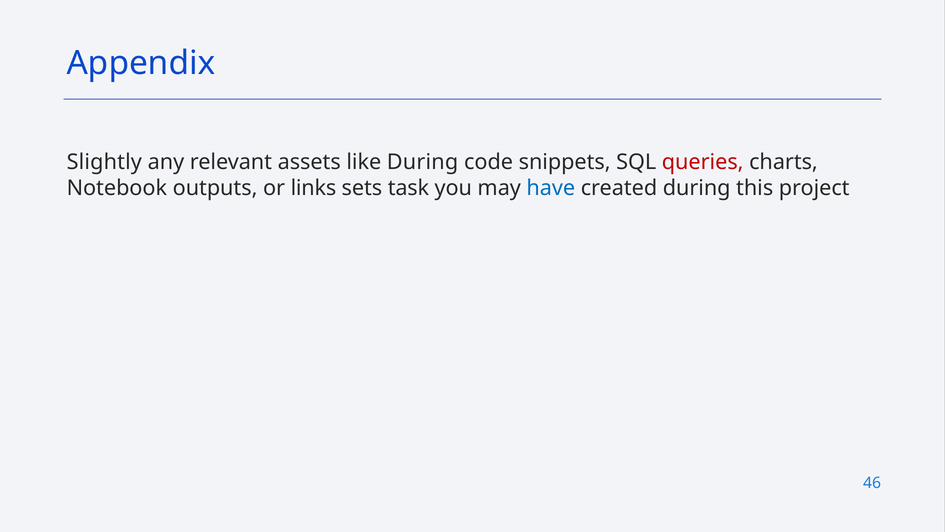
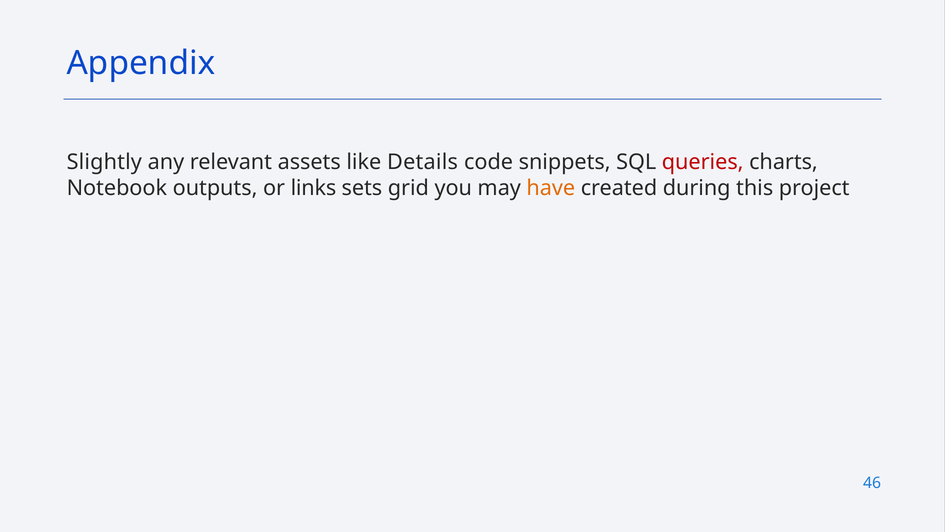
like During: During -> Details (423, 162)
task: task -> grid (408, 188)
have colour: blue -> orange (551, 188)
